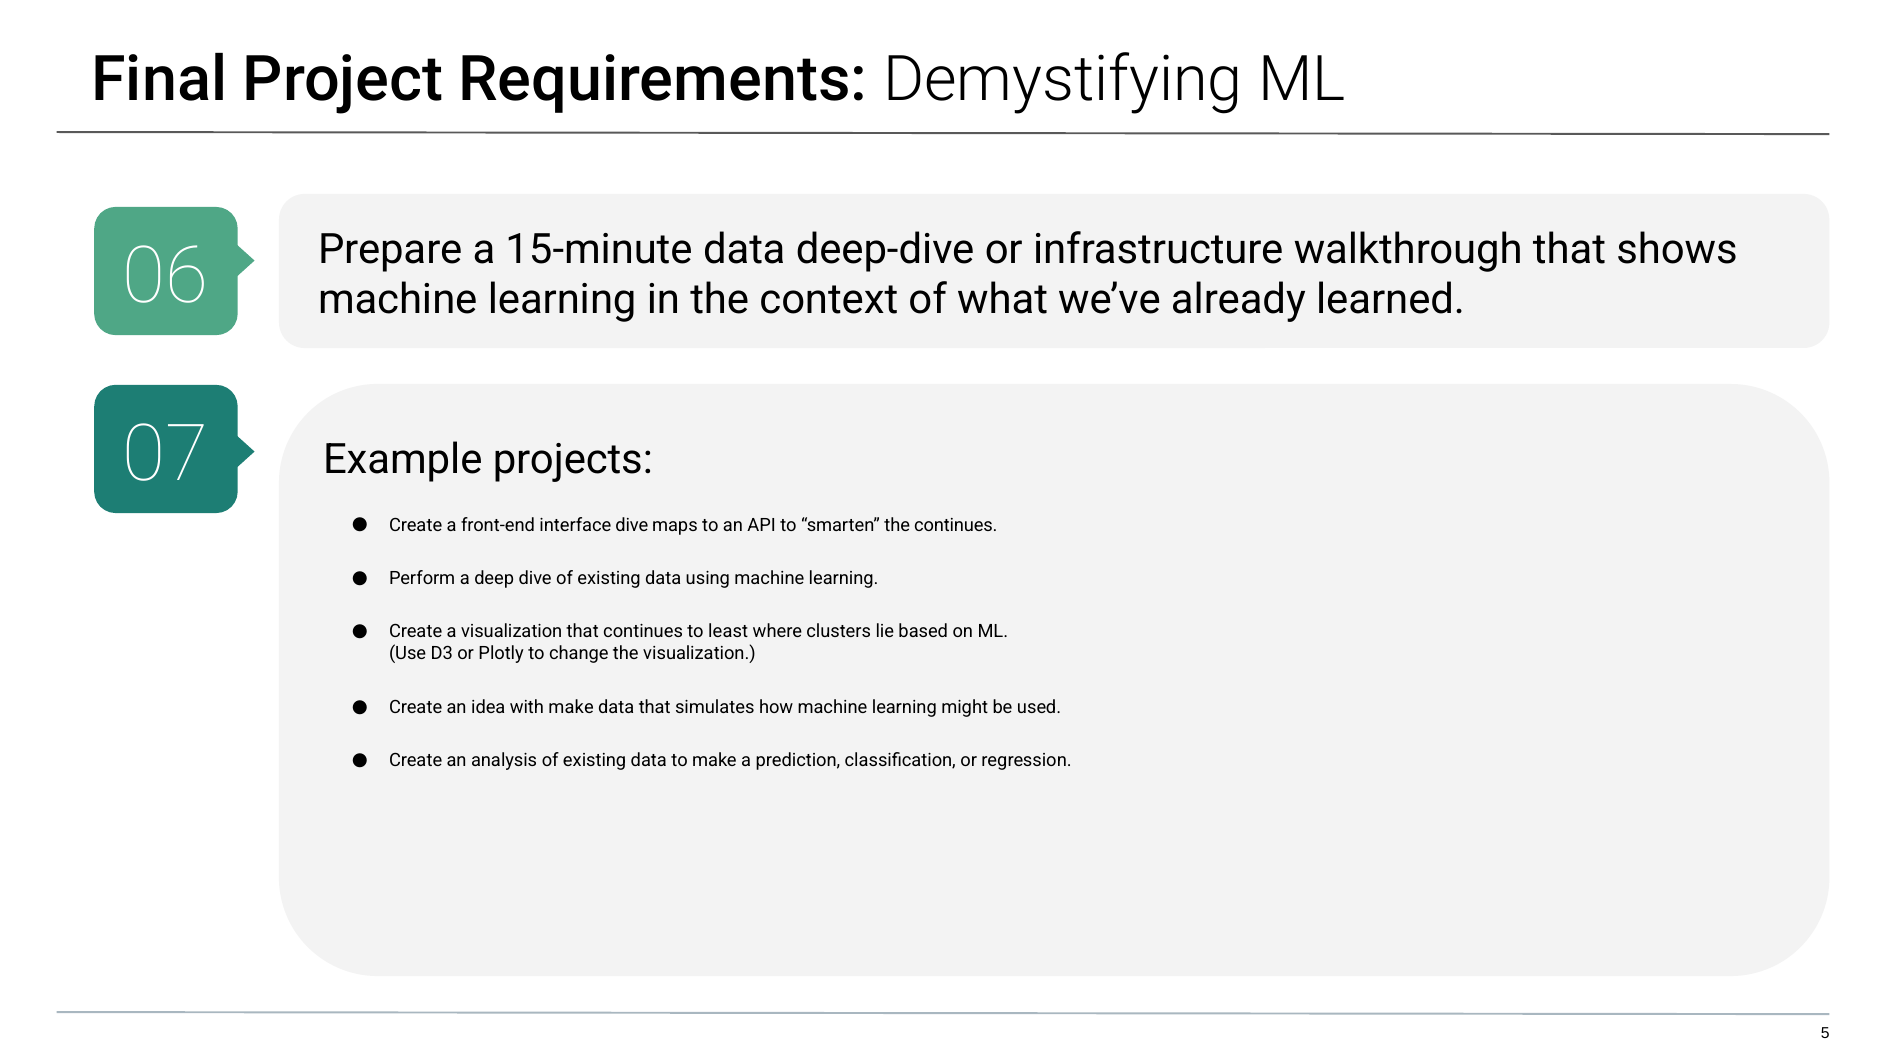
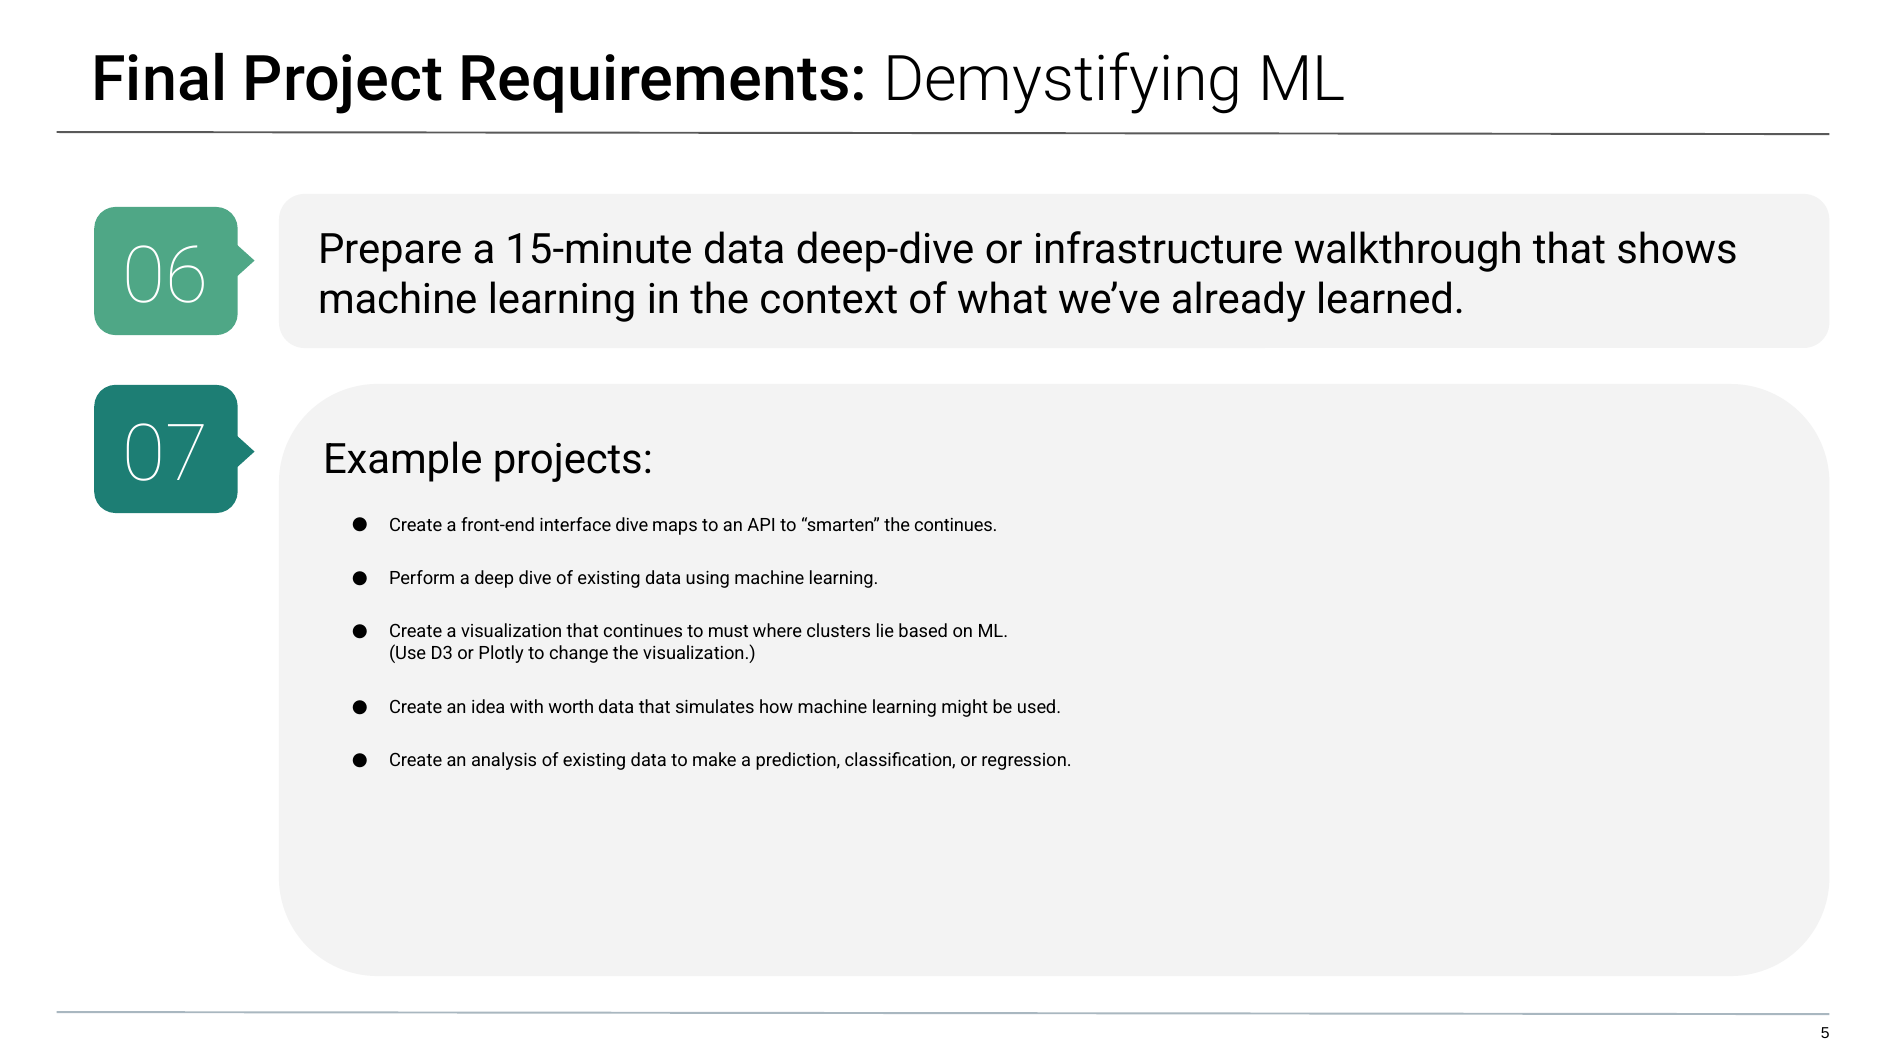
least: least -> must (728, 632)
with make: make -> worth (571, 707)
